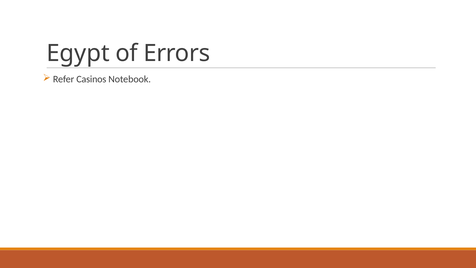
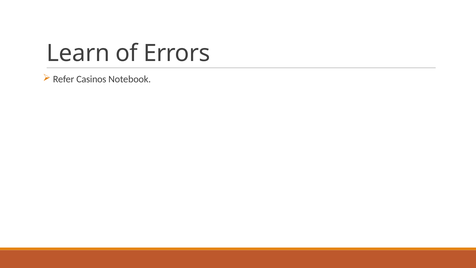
Egypt: Egypt -> Learn (78, 53)
